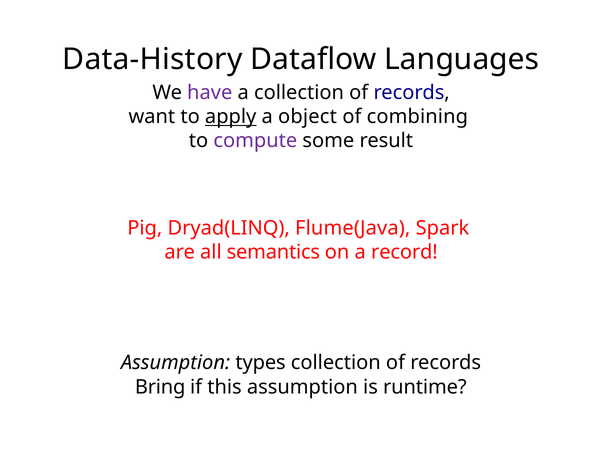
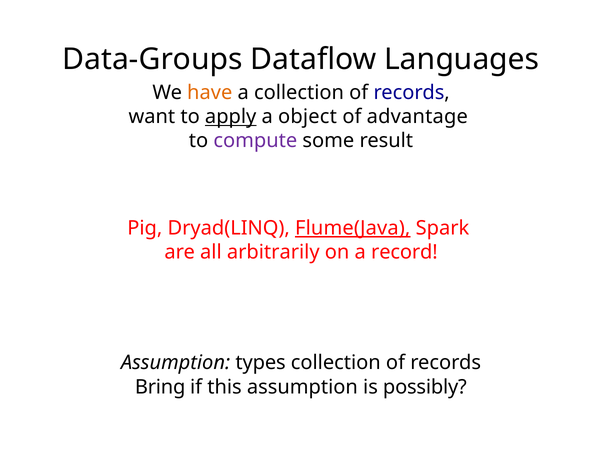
Data-History: Data-History -> Data-Groups (153, 59)
have colour: purple -> orange (210, 93)
combining: combining -> advantage (417, 117)
Flume(Java underline: none -> present (353, 228)
semantics: semantics -> arbitrarily (273, 252)
runtime: runtime -> possibly (425, 387)
